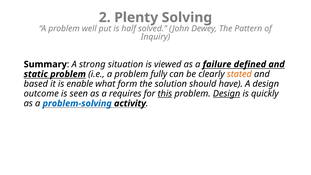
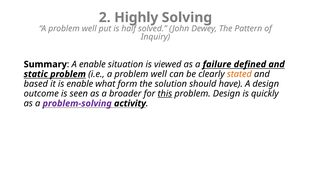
Plenty: Plenty -> Highly (136, 17)
A strong: strong -> enable (92, 64)
i.e a problem fully: fully -> well (159, 74)
requires: requires -> broader (125, 94)
Design underline: present -> none (227, 94)
problem-solving colour: blue -> purple (77, 103)
